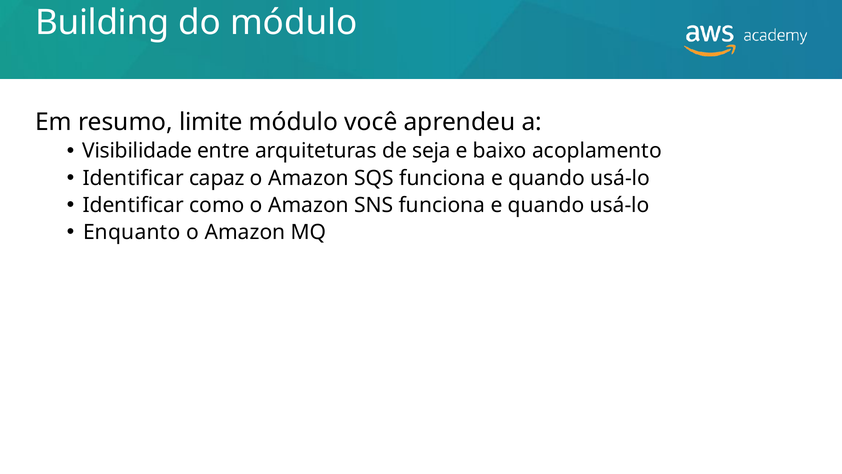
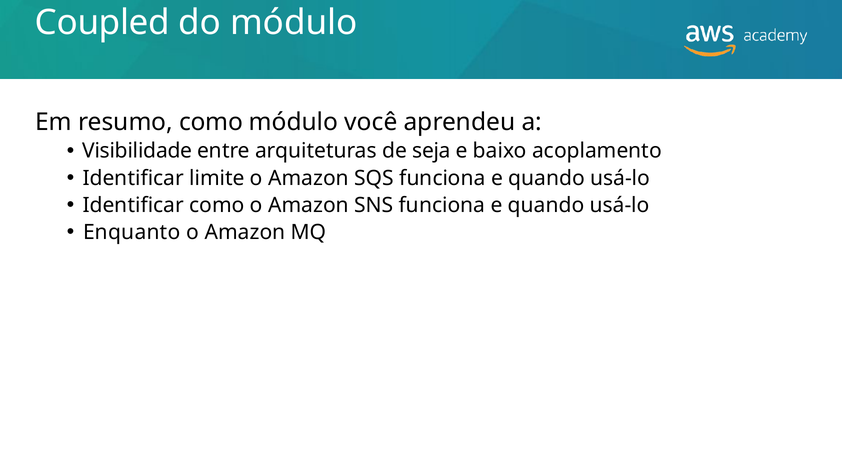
Building: Building -> Coupled (102, 22)
resumo limite: limite -> como (211, 122)
capaz: capaz -> limite (217, 178)
